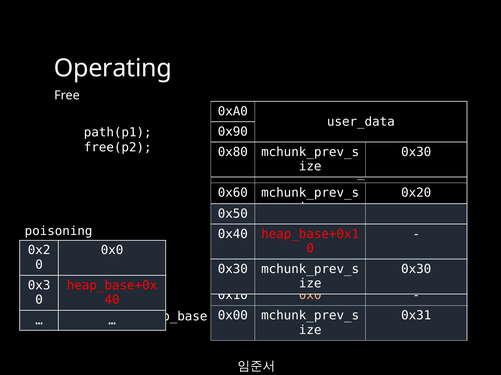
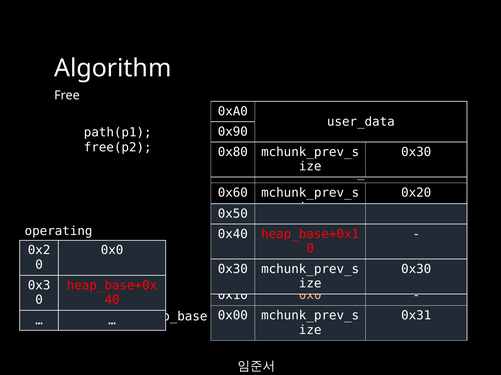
Operating: Operating -> Algorithm (113, 69)
poisoning: poisoning -> operating (59, 231)
